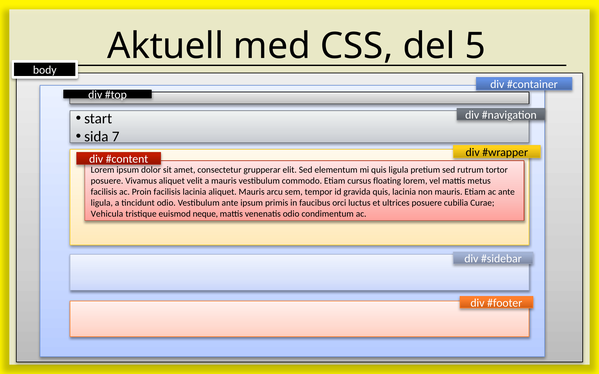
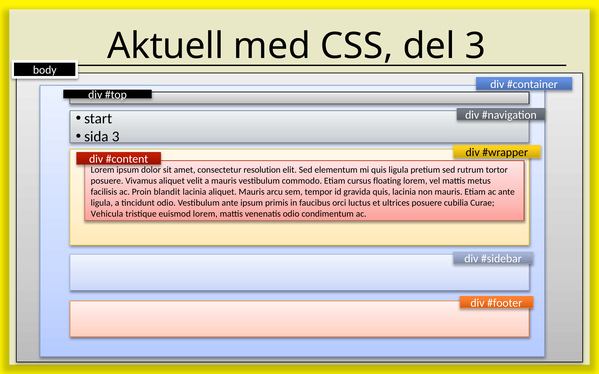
del 5: 5 -> 3 (475, 46)
sida 7: 7 -> 3 (116, 137)
grupperar: grupperar -> resolution (262, 170)
Proin facilisis: facilisis -> blandit (167, 192)
euismod neque: neque -> lorem (205, 214)
